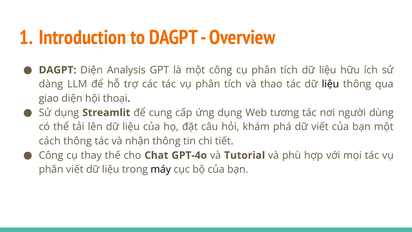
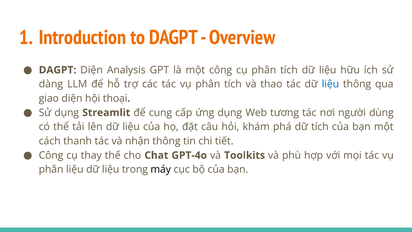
liệu colour: black -> blue (330, 84)
dữ viết: viết -> tích (320, 127)
cách thông: thông -> thanh (78, 141)
Tutorial: Tutorial -> Toolkits (245, 155)
phân viết: viết -> liệu (75, 169)
